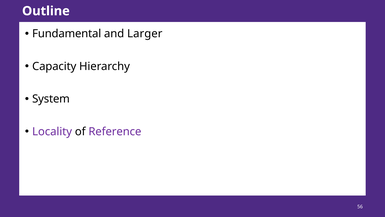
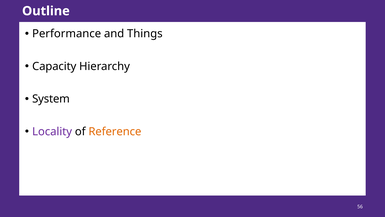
Fundamental: Fundamental -> Performance (67, 34)
Larger: Larger -> Things (145, 34)
Reference colour: purple -> orange (115, 131)
